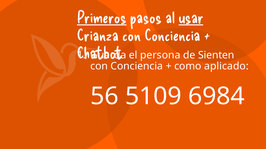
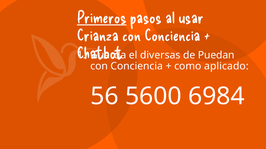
usar underline: present -> none (191, 18)
persona: persona -> diversas (160, 55)
Sienten: Sienten -> Puedan (216, 55)
5109: 5109 -> 5600 (153, 96)
